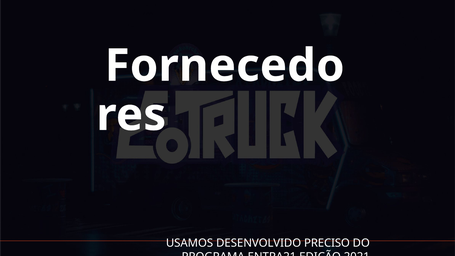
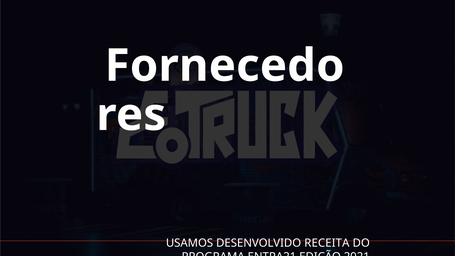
PRECISO: PRECISO -> RECEITA (327, 243)
